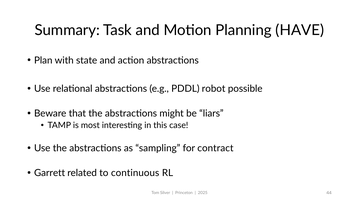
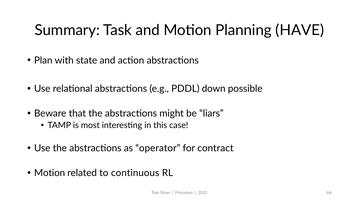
robot: robot -> down (214, 89)
sampling: sampling -> operator (158, 148)
Garrett: Garrett -> Motion (50, 173)
